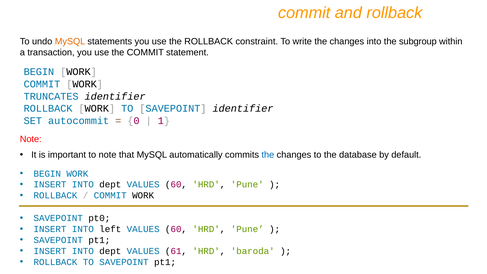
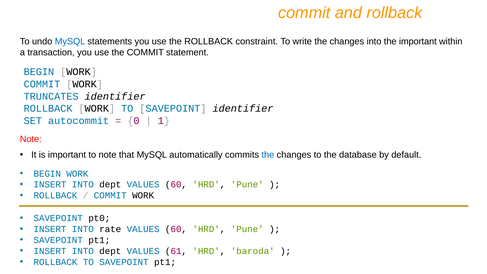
MySQL colour: orange -> blue (70, 41)
the subgroup: subgroup -> important (418, 41)
left: left -> rate (110, 229)
